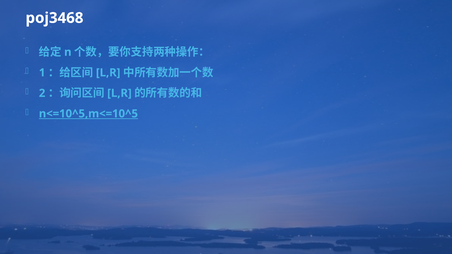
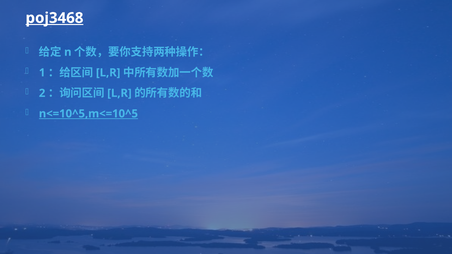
poj3468 underline: none -> present (54, 18)
